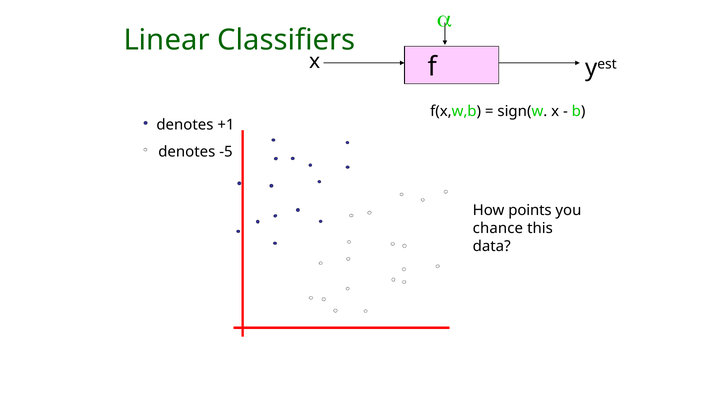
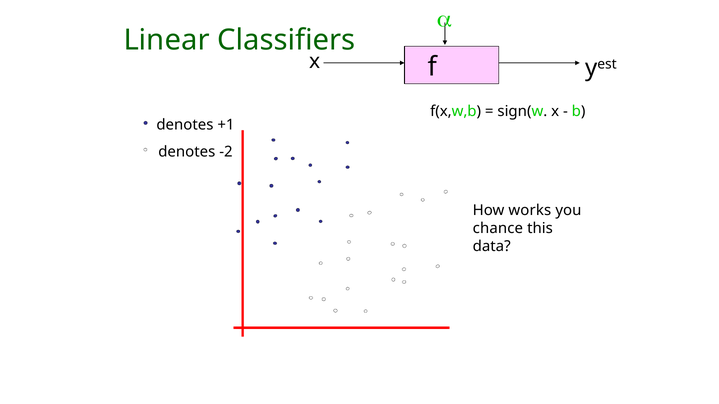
-5: -5 -> -2 (226, 152)
points: points -> works (530, 210)
